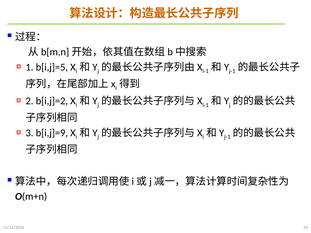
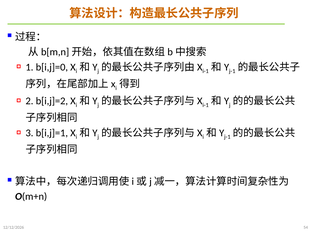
b[i,j]=5: b[i,j]=5 -> b[i,j]=0 (52, 67)
b[i,j]=9: b[i,j]=9 -> b[i,j]=1 (52, 133)
